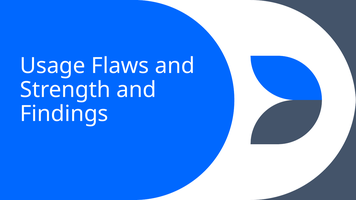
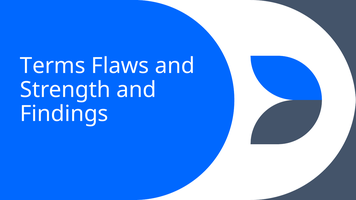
Usage: Usage -> Terms (53, 66)
